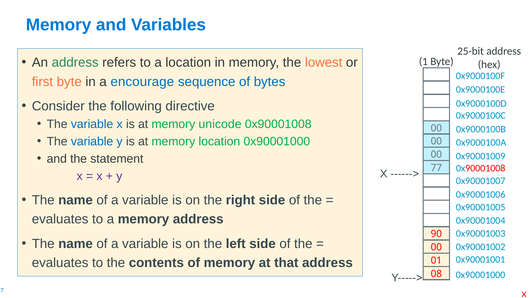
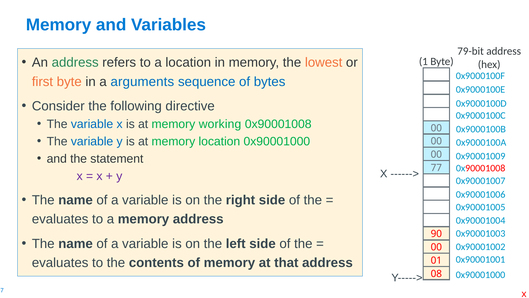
25-bit: 25-bit -> 79-bit (471, 51)
encourage: encourage -> arguments (142, 82)
unicode: unicode -> working (220, 124)
